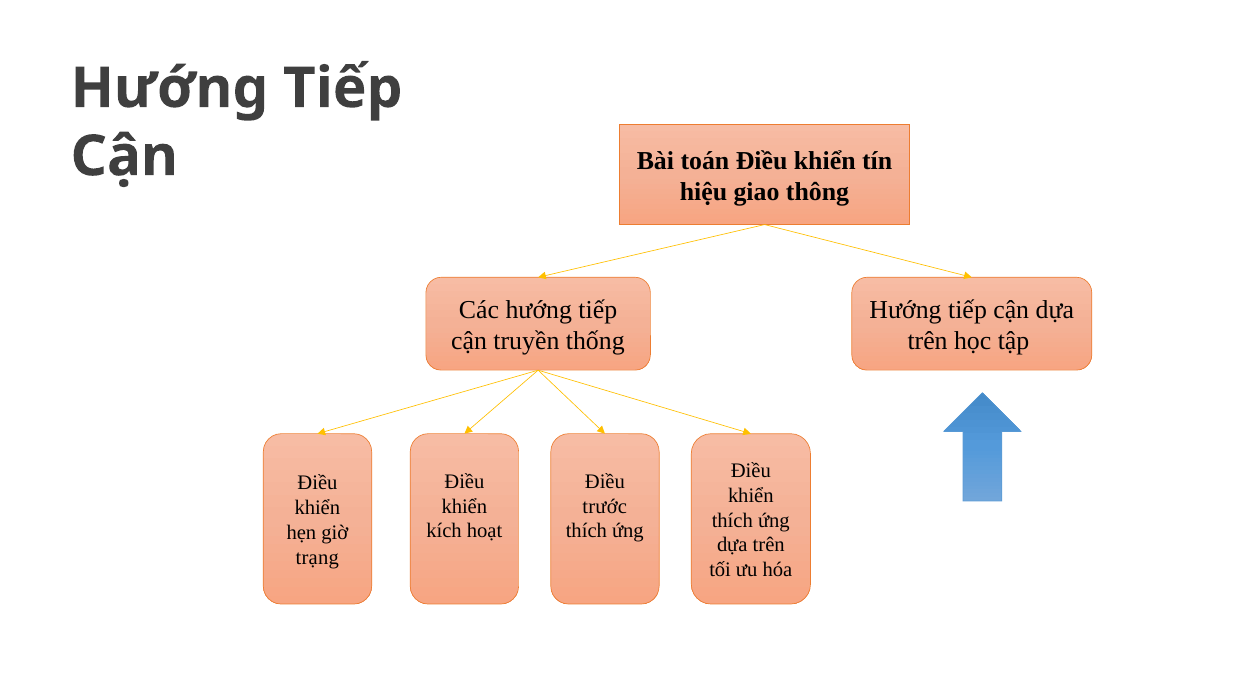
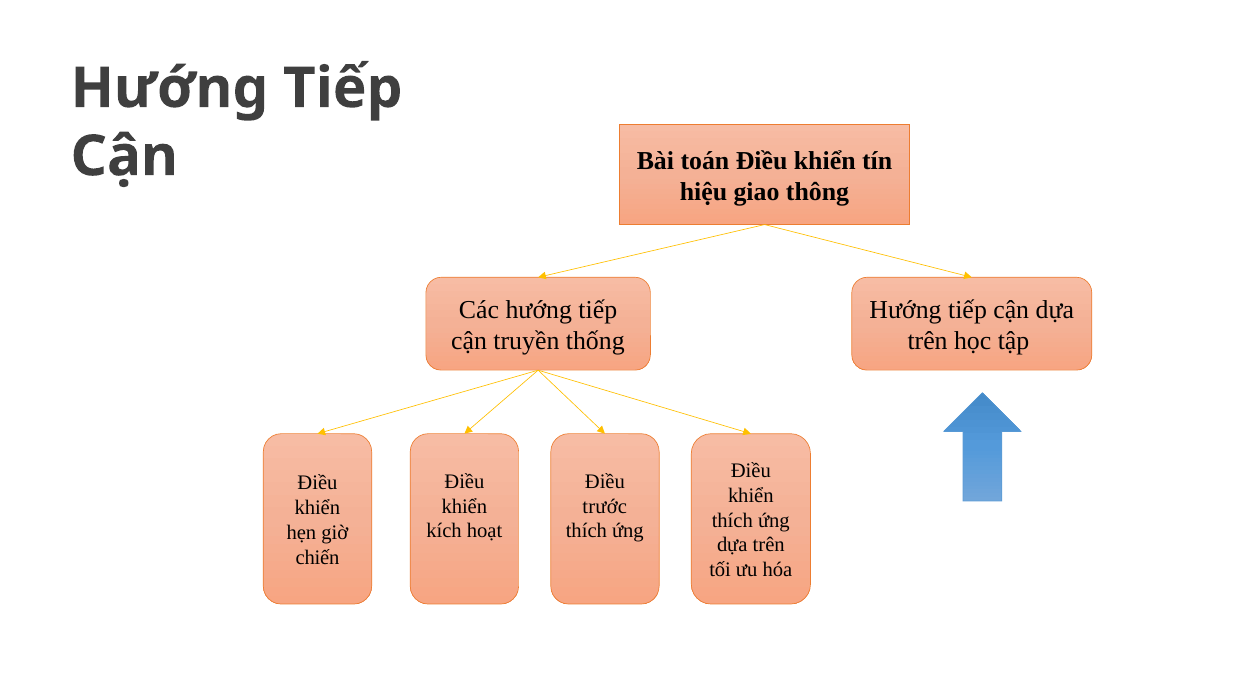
trạng: trạng -> chiến (318, 557)
